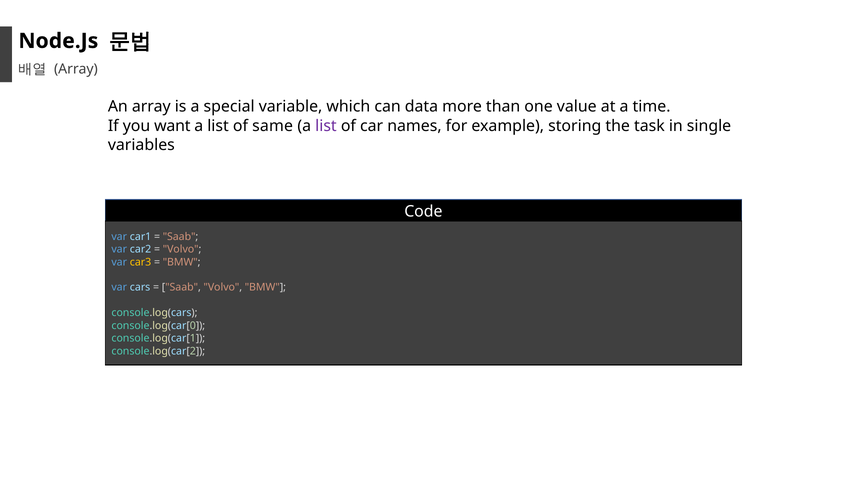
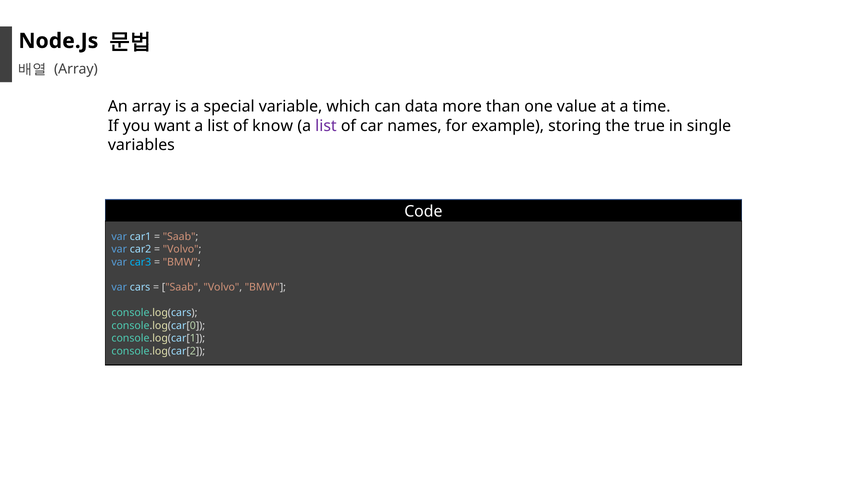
same: same -> know (273, 126)
task: task -> true (649, 126)
car3 colour: yellow -> light blue (141, 262)
